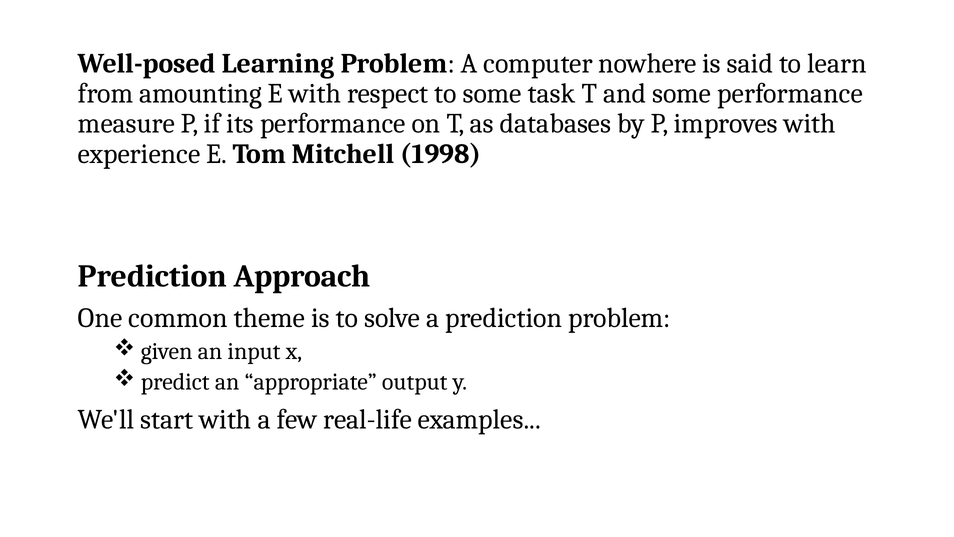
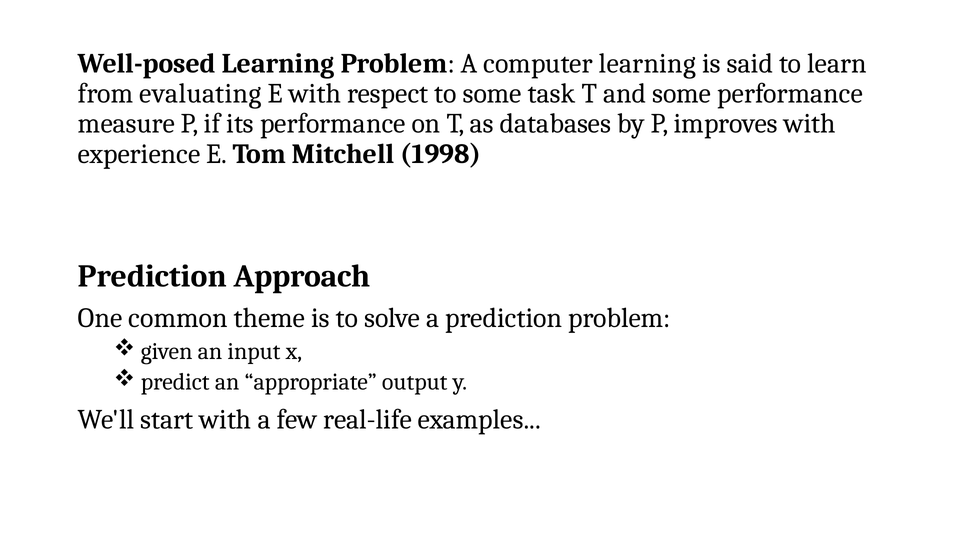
computer nowhere: nowhere -> learning (647, 64)
amounting: amounting -> evaluating (200, 94)
